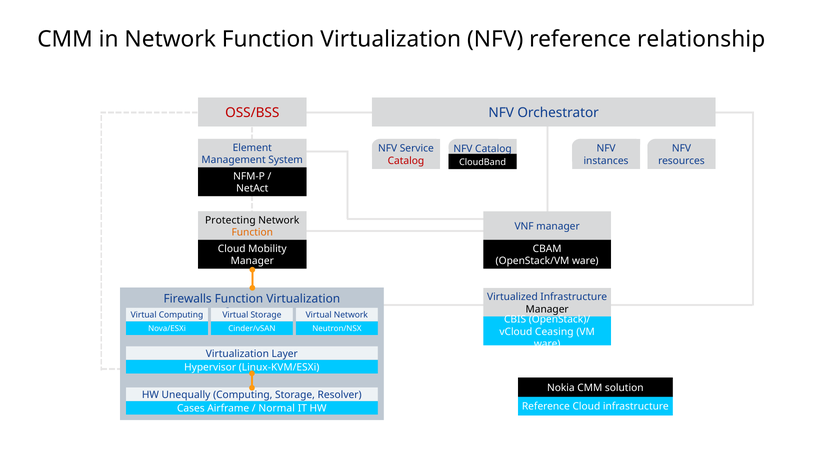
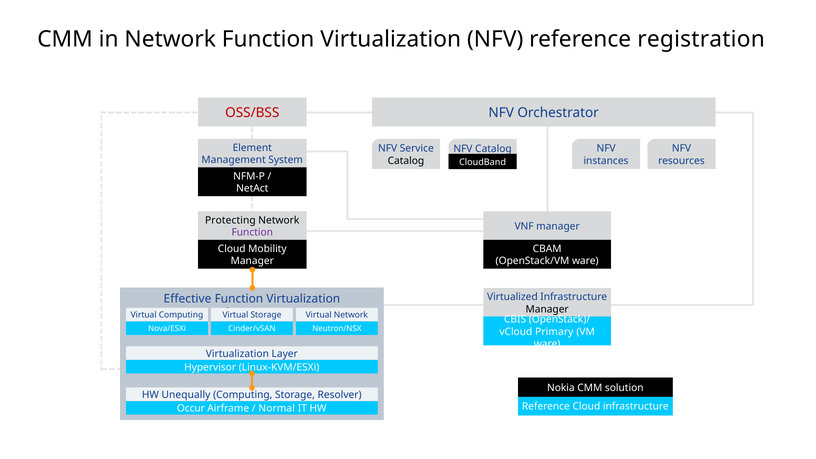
relationship: relationship -> registration (701, 39)
Catalog colour: red -> black (406, 161)
Function colour: orange -> purple (252, 232)
Firewalls: Firewalls -> Effective (188, 299)
Ceasing: Ceasing -> Primary (554, 332)
Cases: Cases -> Occur (191, 409)
